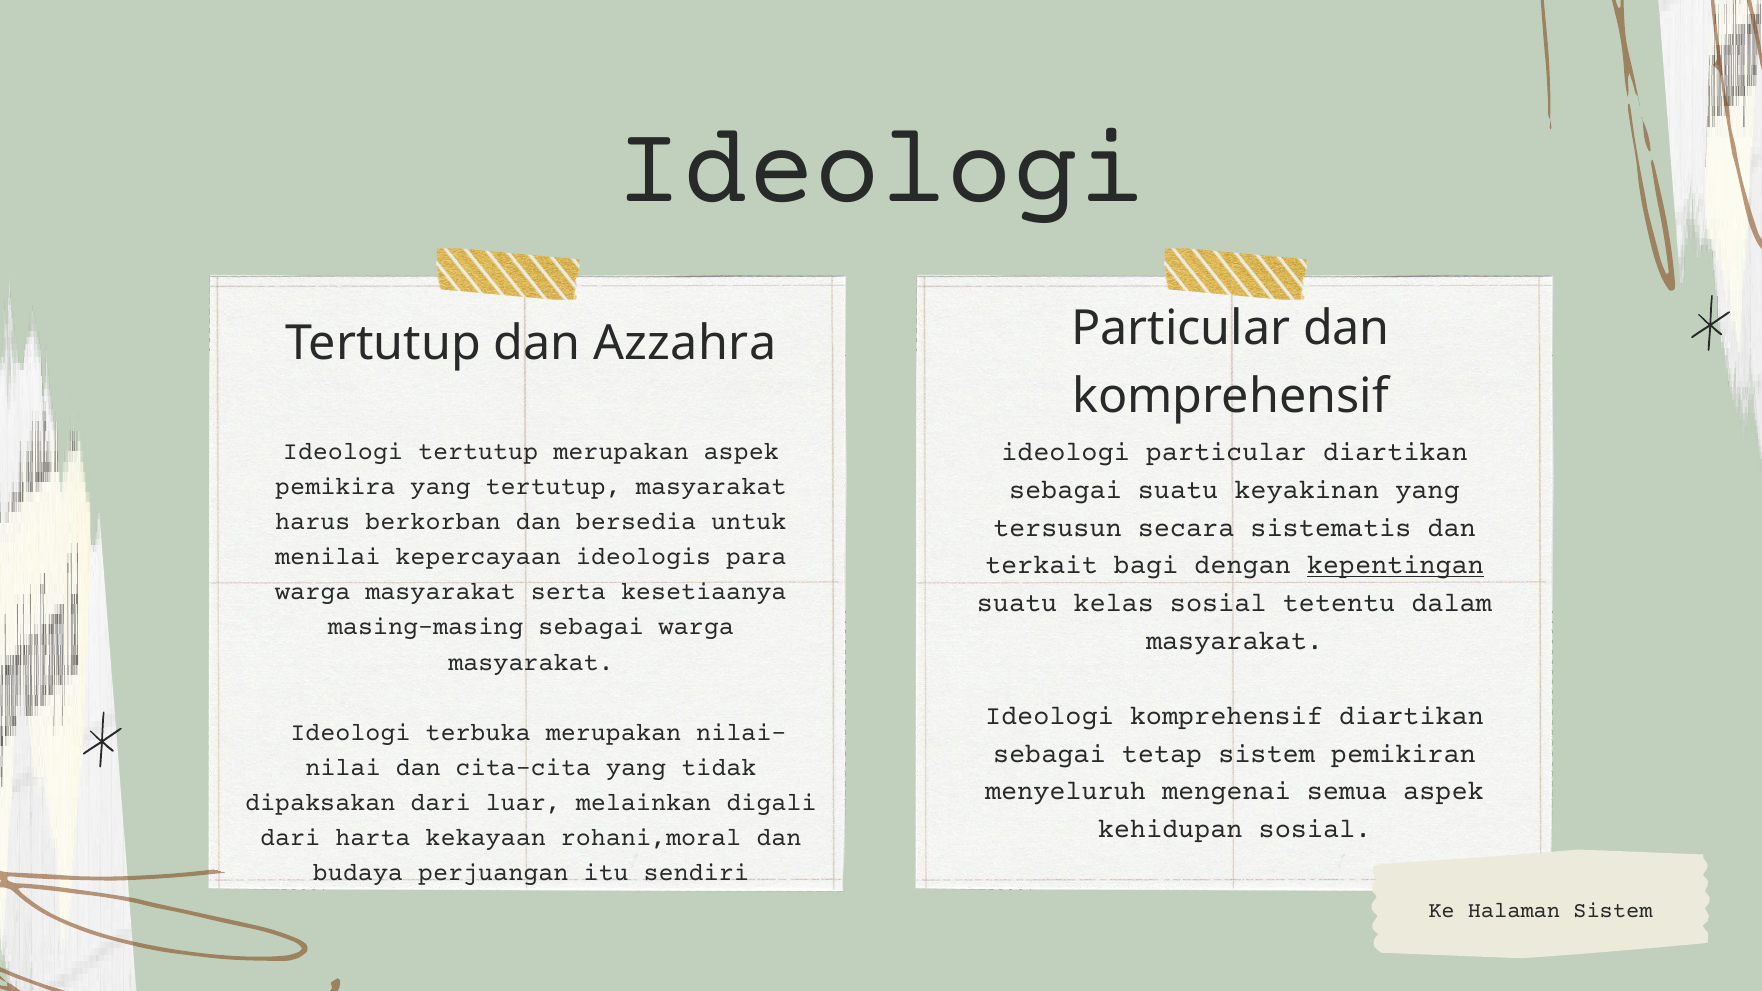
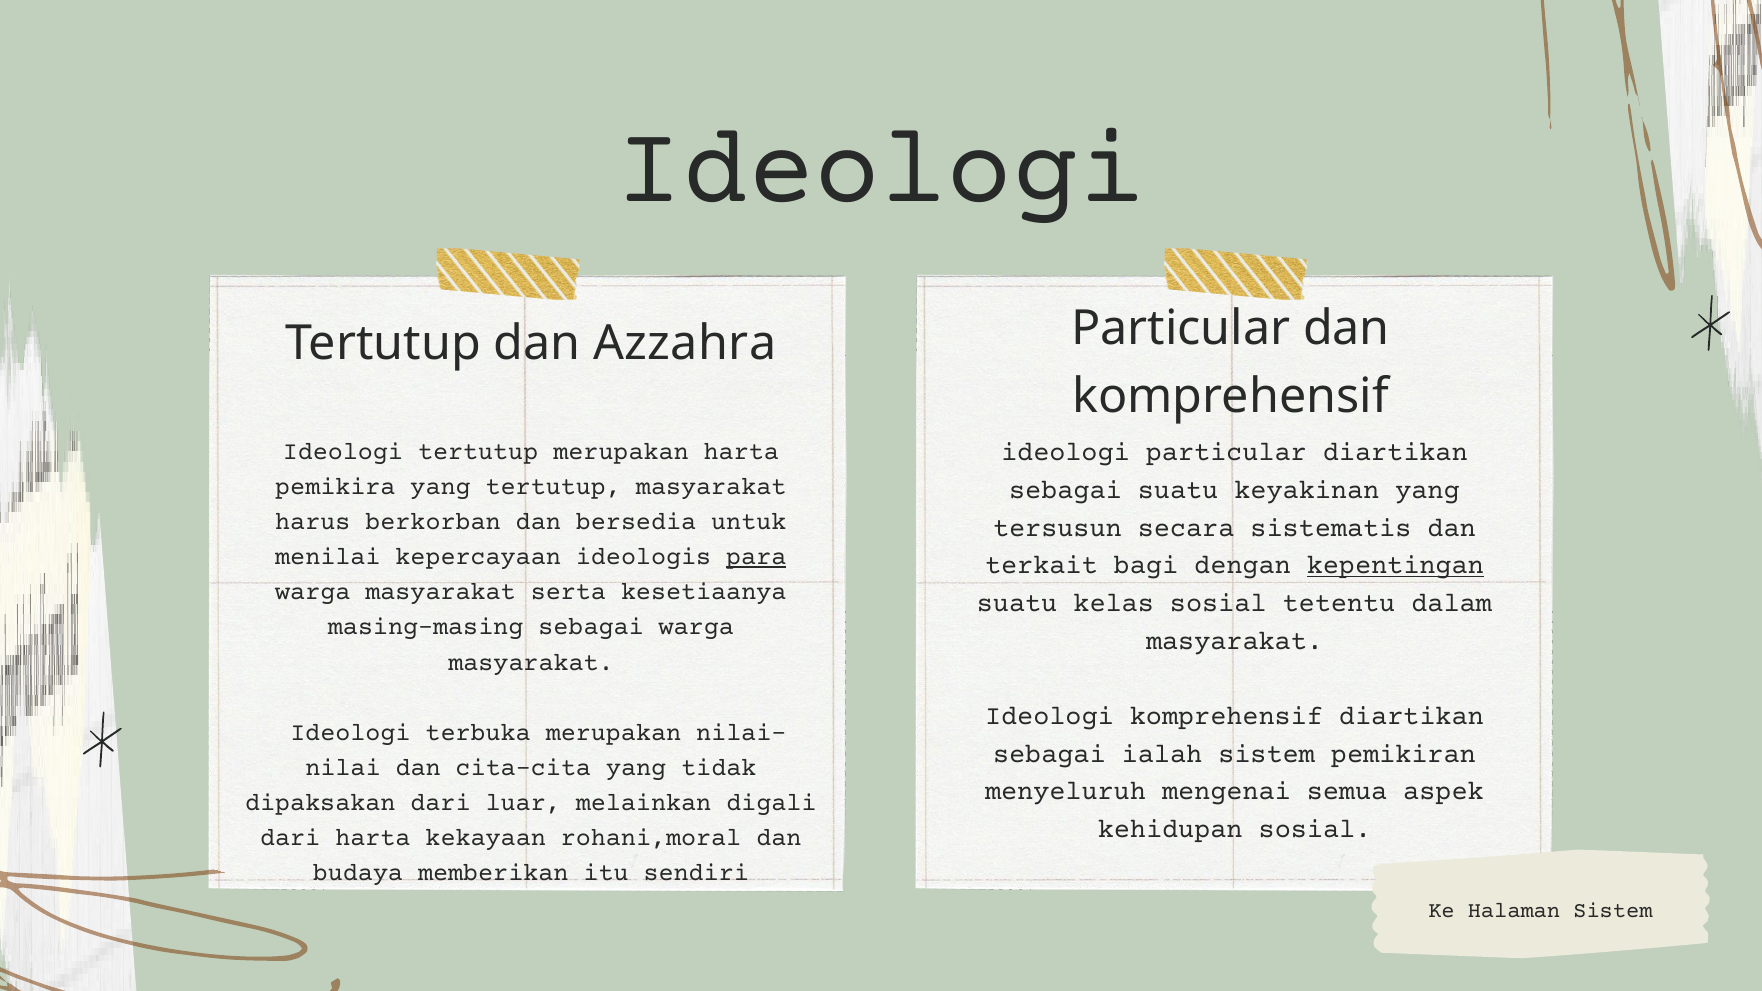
merupakan aspek: aspek -> harta (741, 451)
para underline: none -> present (756, 557)
tetap: tetap -> ialah (1162, 753)
perjuangan: perjuangan -> memberikan (493, 872)
